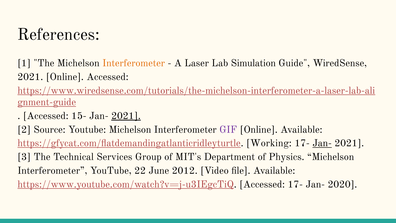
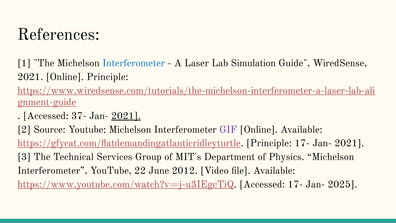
Interferometer colour: orange -> blue (134, 63)
Online Accessed: Accessed -> Principle (107, 77)
15-: 15- -> 37- (79, 116)
https://gfycat.com/flatdemandingatlanticridleyturtle Working: Working -> Principle (269, 143)
Jan- underline: present -> none (322, 143)
2020: 2020 -> 2025 (342, 184)
